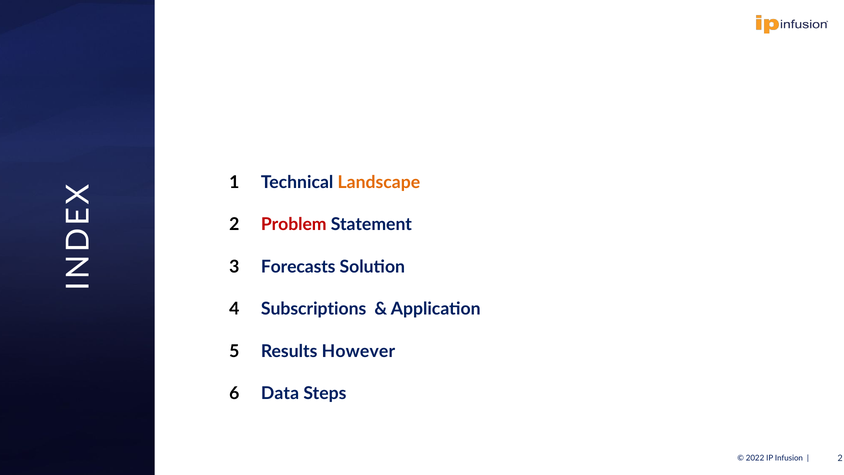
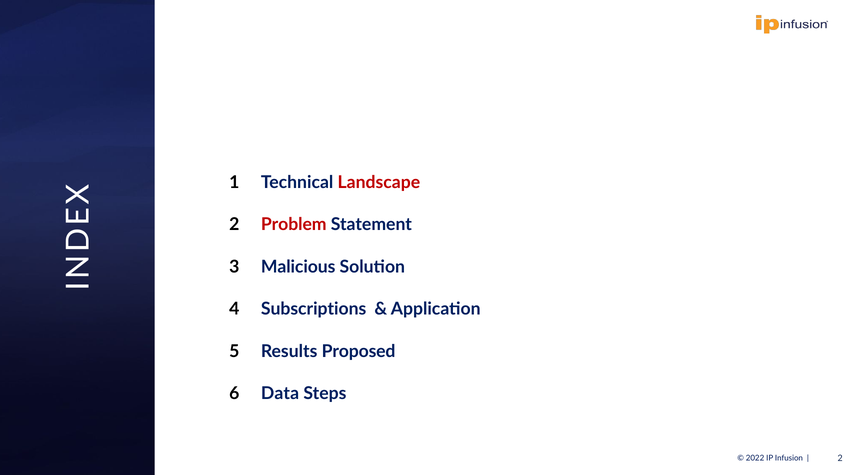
Landscape colour: orange -> red (379, 182)
Forecasts: Forecasts -> Malicious (298, 267)
However: However -> Proposed (359, 351)
